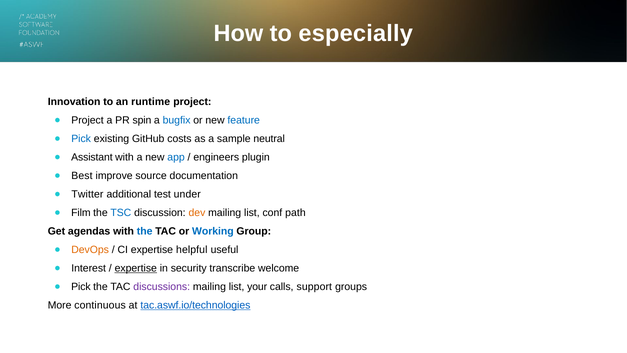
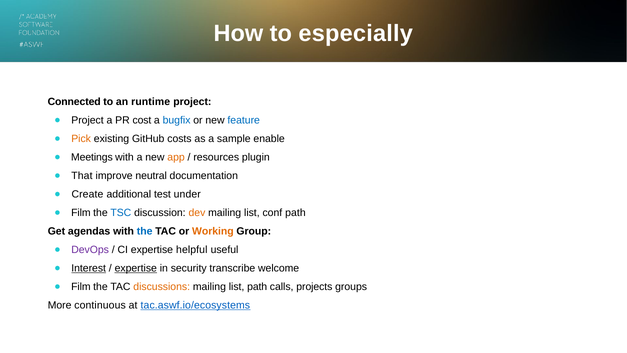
Innovation: Innovation -> Connected (74, 102)
spin: spin -> cost (142, 120)
Pick colour: blue -> orange (81, 139)
neutral: neutral -> enable (269, 139)
Assistant: Assistant -> Meetings (92, 157)
app colour: blue -> orange (176, 157)
engineers: engineers -> resources (216, 157)
Best: Best -> That (82, 176)
source: source -> neutral (151, 176)
Twitter: Twitter -> Create (87, 194)
Working colour: blue -> orange (213, 231)
DevOps colour: orange -> purple (90, 249)
Interest underline: none -> present (89, 268)
Pick: Pick -> Film (81, 286)
discussions colour: purple -> orange (162, 286)
list your: your -> path (257, 286)
support: support -> projects (314, 286)
tac.aswf.io/technologies: tac.aswf.io/technologies -> tac.aswf.io/ecosystems (195, 305)
